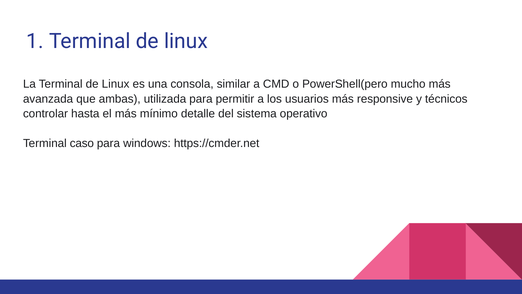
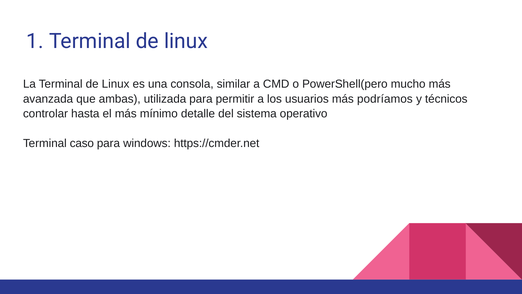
responsive: responsive -> podríamos (385, 99)
